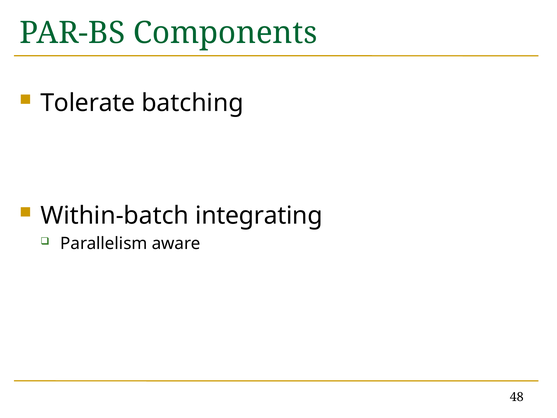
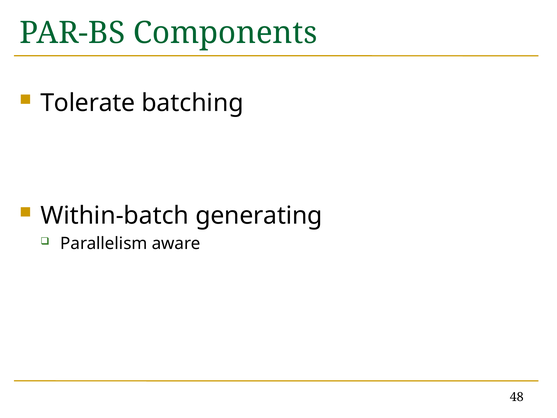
integrating: integrating -> generating (259, 216)
